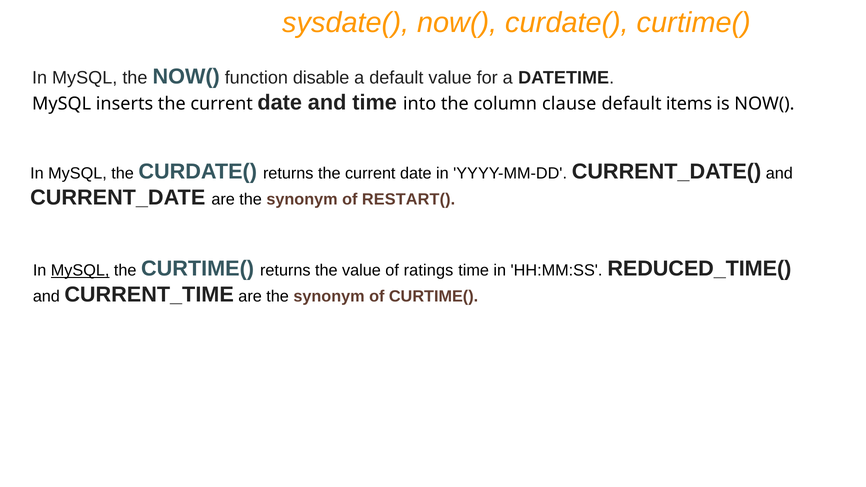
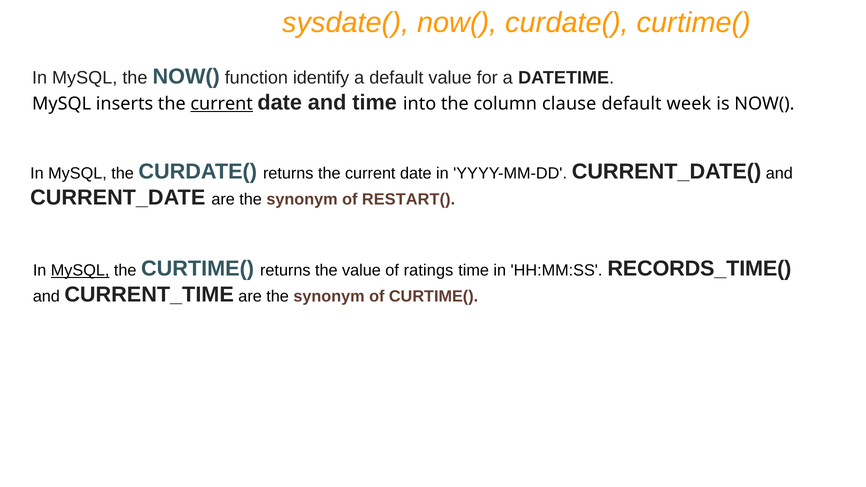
disable: disable -> identify (321, 78)
current underline: none -> present (222, 104)
items: items -> week (689, 104)
REDUCED_TIME(: REDUCED_TIME( -> RECORDS_TIME( (699, 269)
